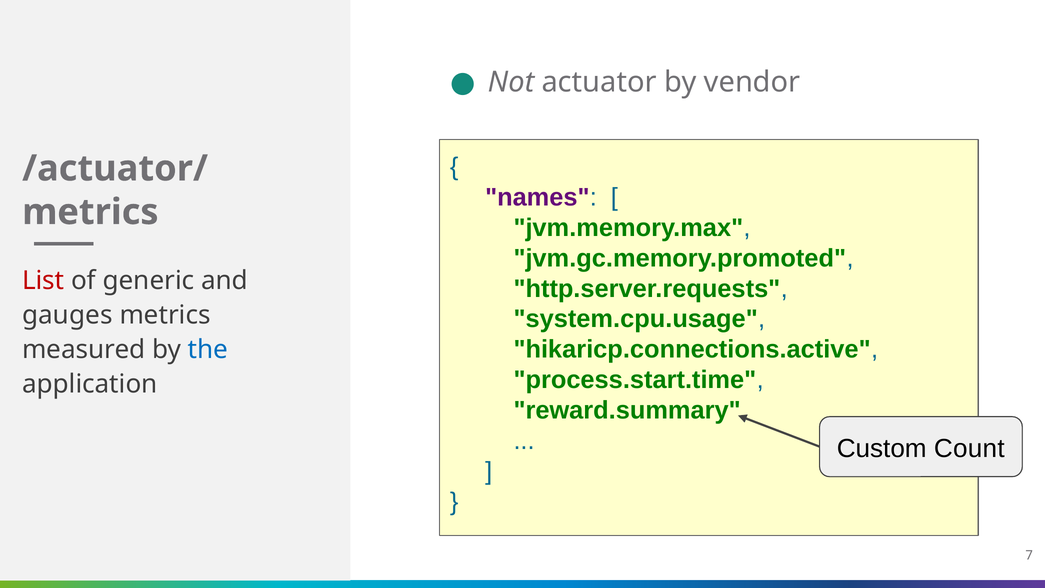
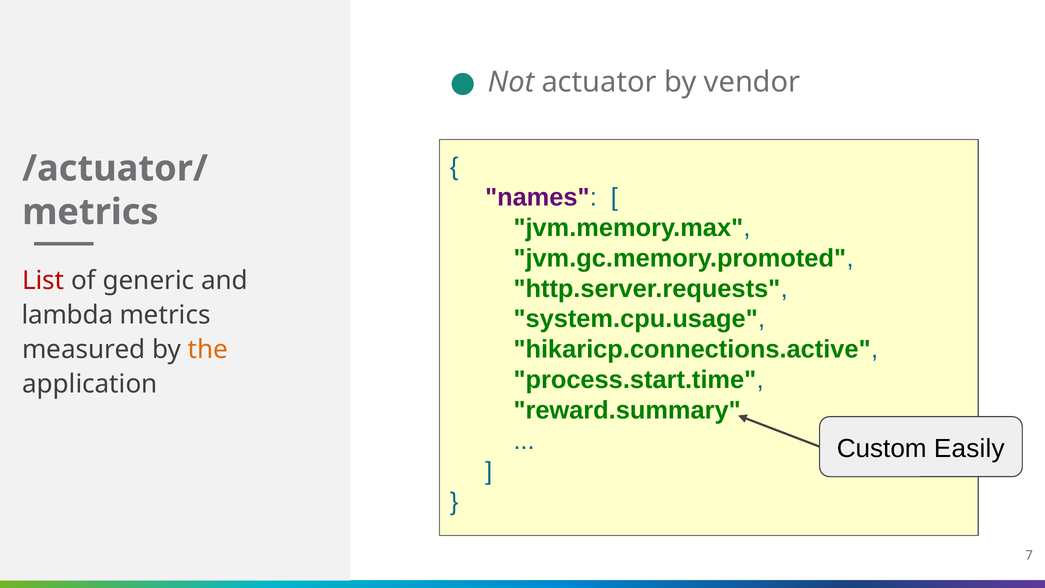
gauges: gauges -> lambda (68, 315)
the colour: blue -> orange (208, 350)
Count: Count -> Easily (969, 448)
